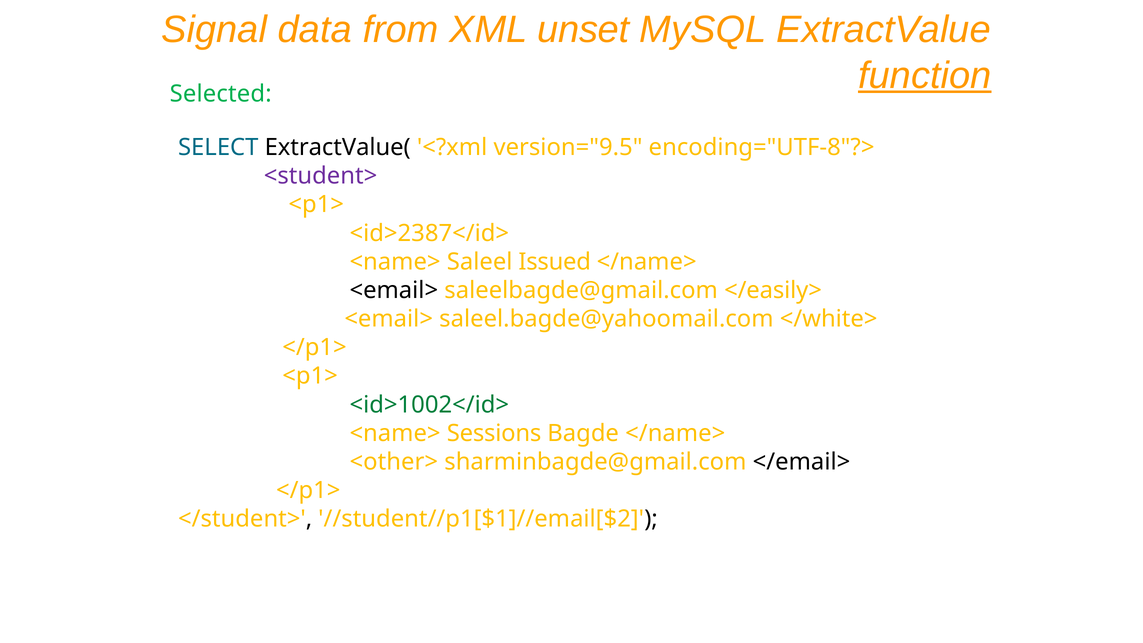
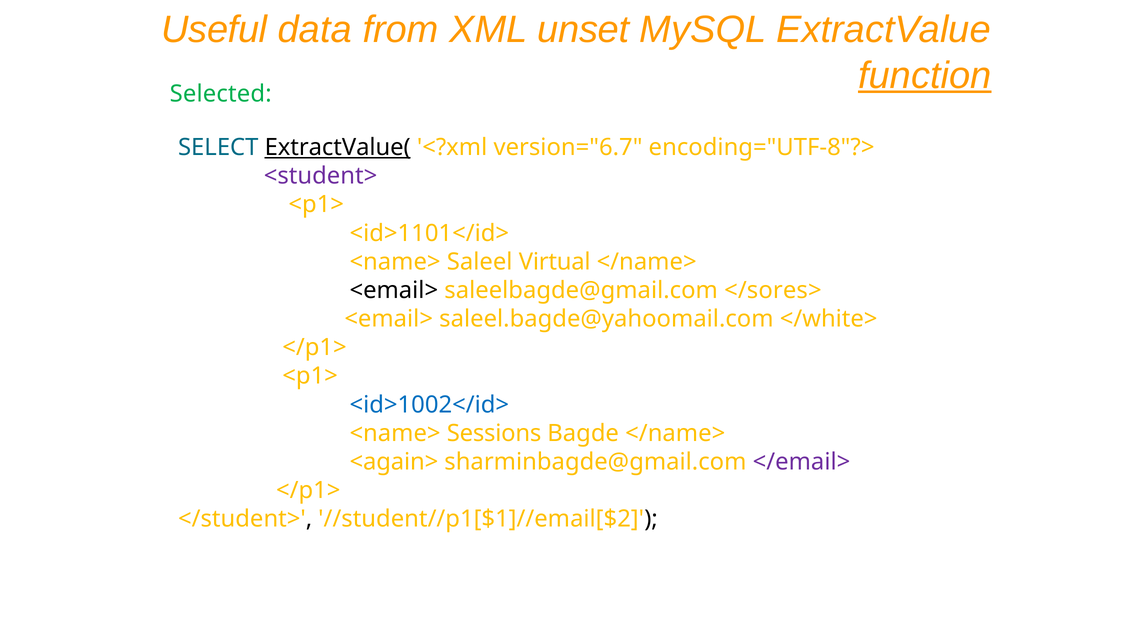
Signal: Signal -> Useful (214, 30)
ExtractValue( underline: none -> present (338, 147)
version="9.5: version="9.5 -> version="6.7 (568, 147)
<id>2387</id>: <id>2387</id> -> <id>1101</id> (429, 233)
Issued: Issued -> Virtual (555, 262)
</easily>: </easily> -> </sores> (773, 290)
<id>1002</id> colour: green -> blue (429, 405)
<other>: <other> -> <again> (394, 462)
</email> colour: black -> purple (802, 462)
